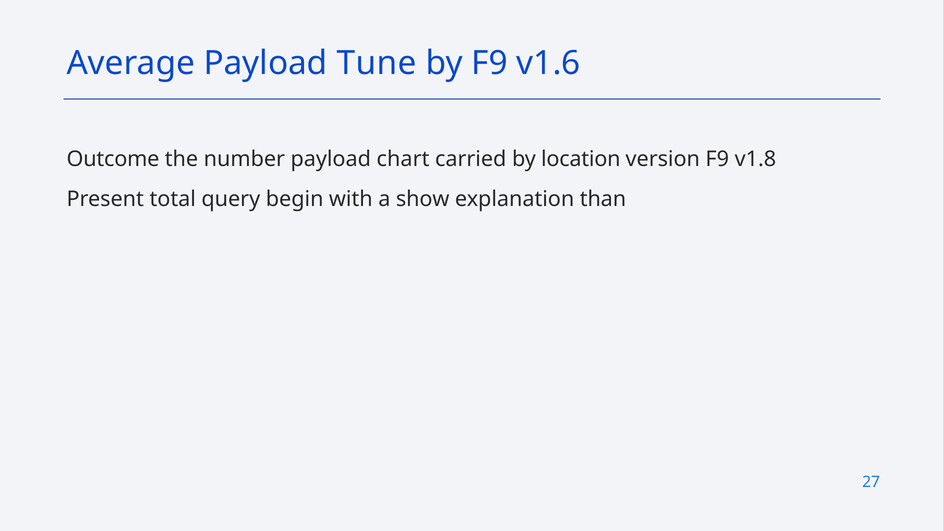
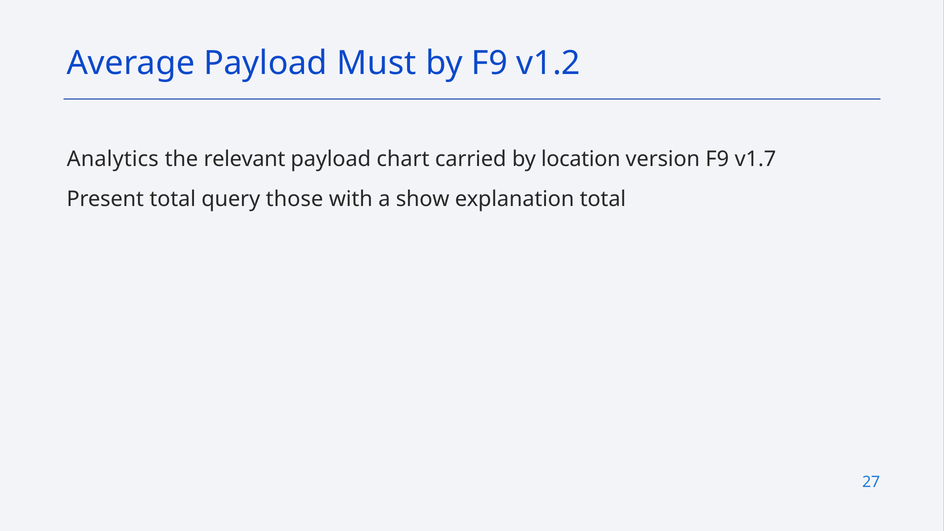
Tune: Tune -> Must (377, 63)
v1.6: v1.6 -> v1.2 (549, 63)
Outcome: Outcome -> Analytics (113, 159)
number: number -> relevant (244, 159)
v1.8: v1.8 -> v1.7 (755, 159)
begin: begin -> those (295, 199)
explanation than: than -> total (603, 199)
